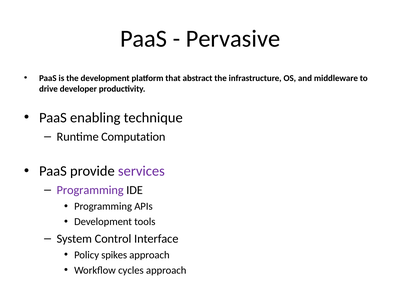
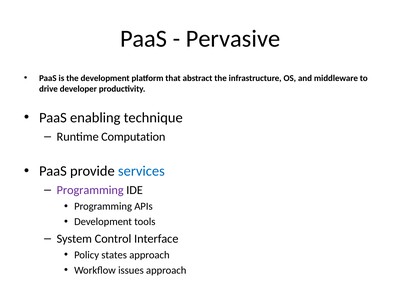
services colour: purple -> blue (141, 171)
spikes: spikes -> states (114, 255)
cycles: cycles -> issues (131, 270)
